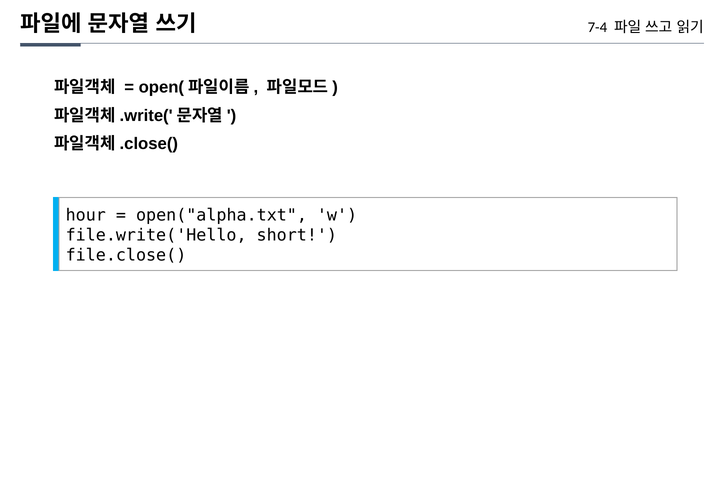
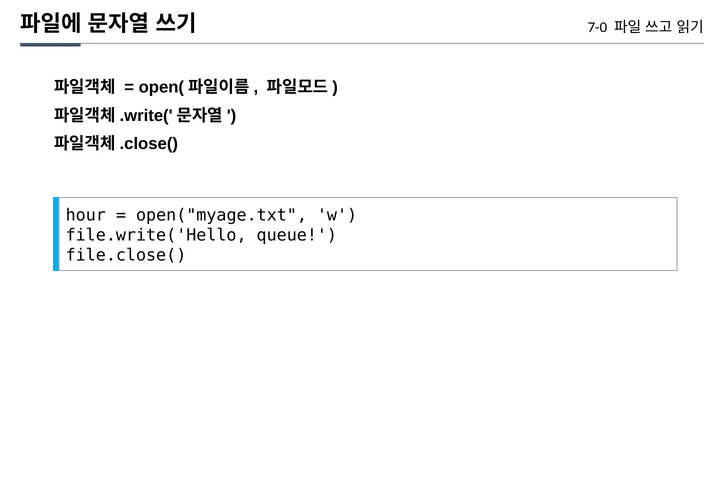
7-4: 7-4 -> 7-0 (597, 27)
open("alpha.txt: open("alpha.txt -> open("myage.txt (222, 215)
short: short -> queue (297, 235)
